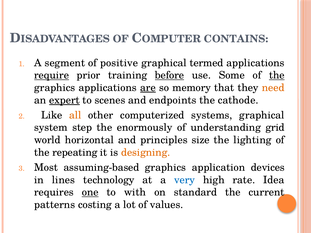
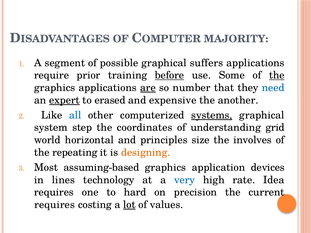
CONTAINS: CONTAINS -> MAJORITY (236, 39)
positive: positive -> possible (119, 63)
termed: termed -> suffers (206, 63)
require underline: present -> none (52, 75)
memory: memory -> number (192, 88)
need colour: orange -> blue (273, 88)
scenes: scenes -> erased (110, 100)
endpoints: endpoints -> expensive (173, 100)
cathode: cathode -> another (238, 100)
all colour: orange -> blue (75, 115)
systems underline: none -> present (212, 115)
enormously: enormously -> coordinates (145, 128)
lighting: lighting -> involves (253, 140)
one underline: present -> none (90, 192)
with: with -> hard (135, 192)
standard: standard -> precision (195, 192)
patterns: patterns -> requires (55, 205)
lot underline: none -> present (129, 205)
